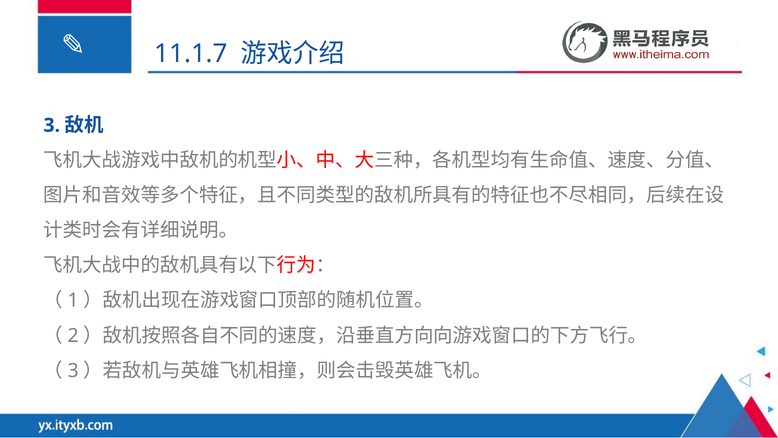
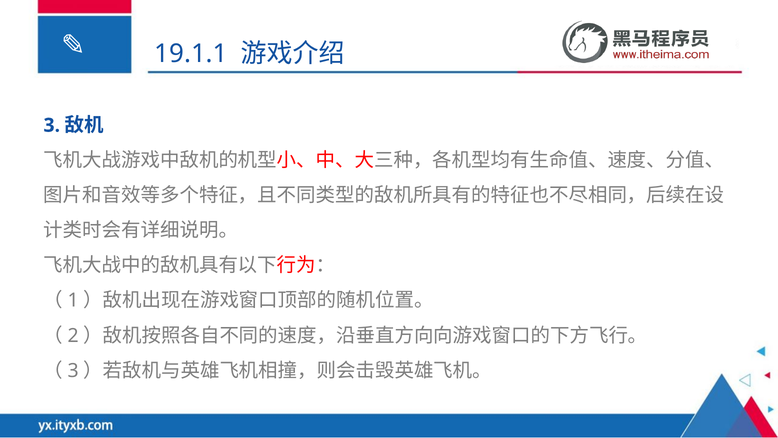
11.1.7: 11.1.7 -> 19.1.1 (191, 53)
